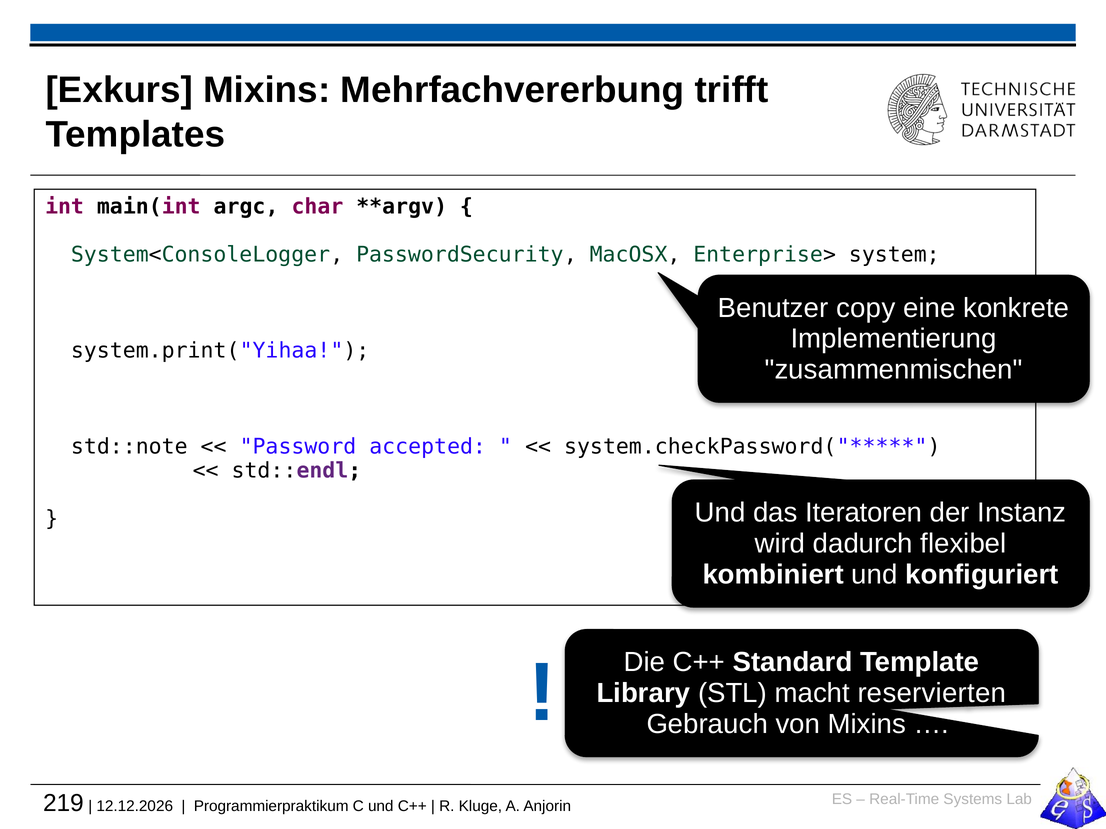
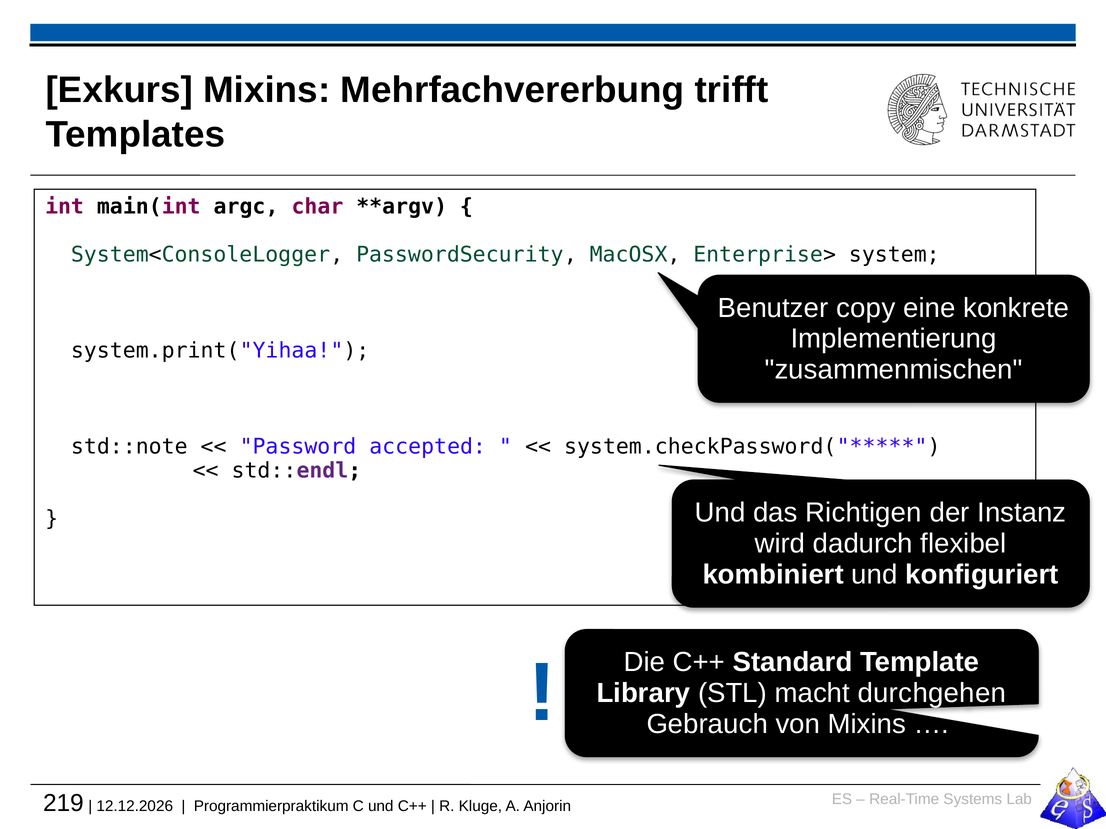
Iteratoren: Iteratoren -> Richtigen (864, 513)
reservierten: reservierten -> durchgehen (932, 694)
